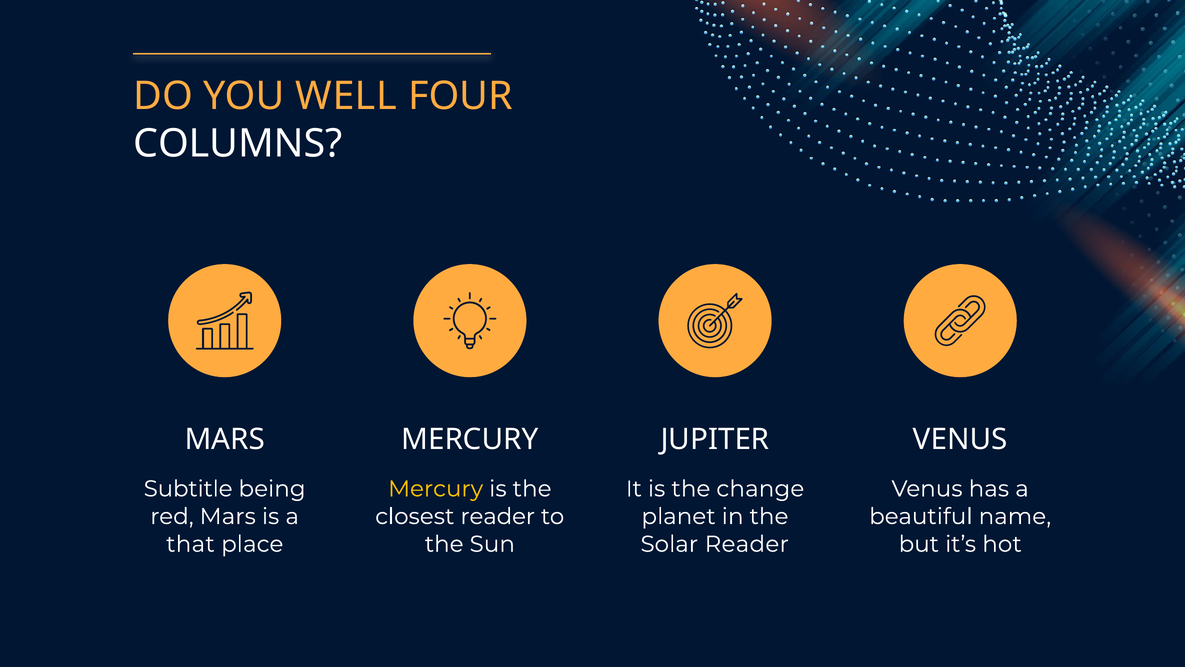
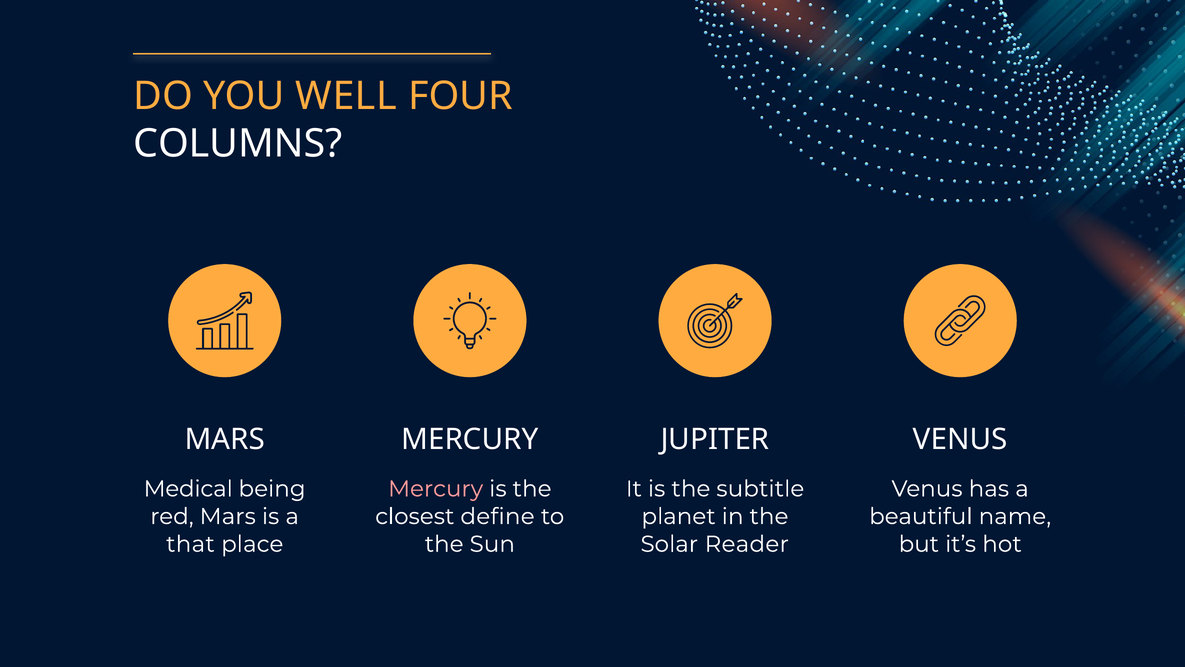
Subtitle: Subtitle -> Medical (188, 489)
Mercury colour: yellow -> pink (436, 489)
change: change -> subtitle (760, 489)
closest reader: reader -> define (498, 516)
